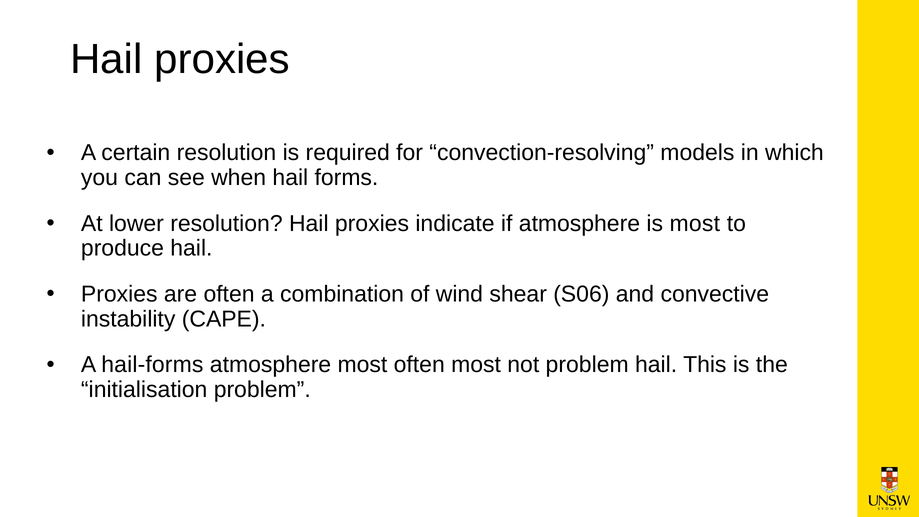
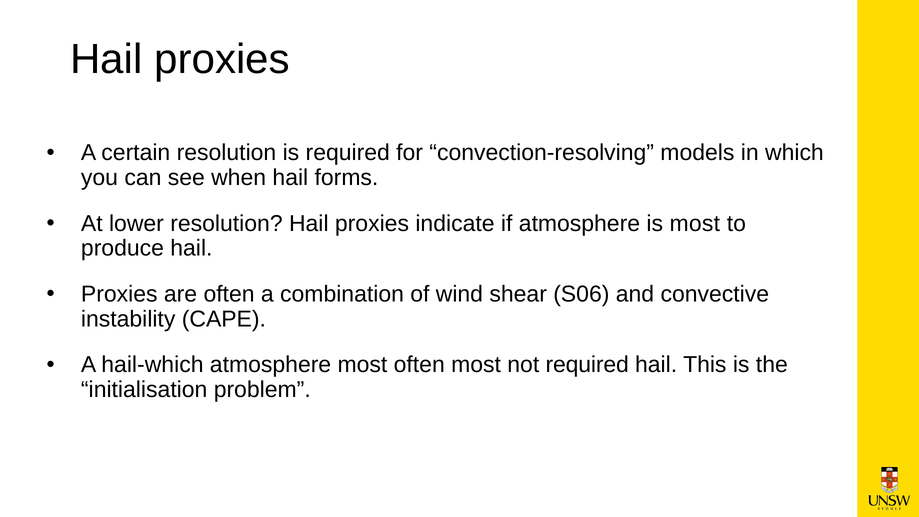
hail-forms: hail-forms -> hail-which (152, 365)
not problem: problem -> required (587, 365)
